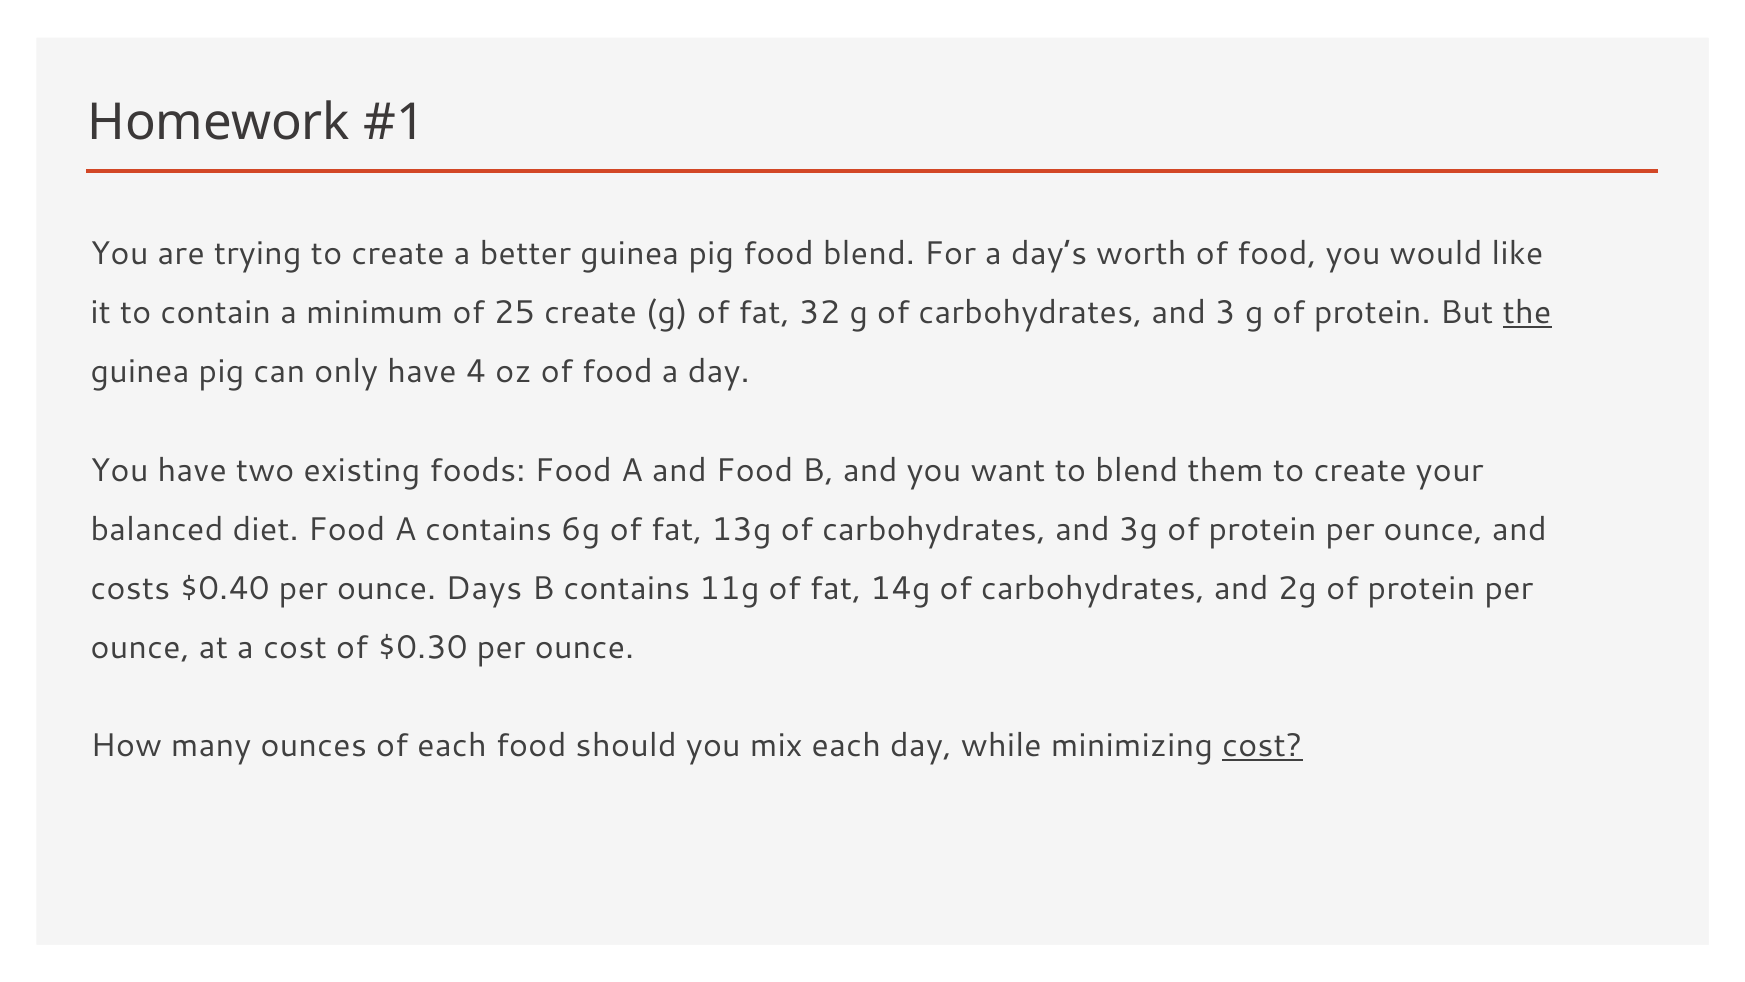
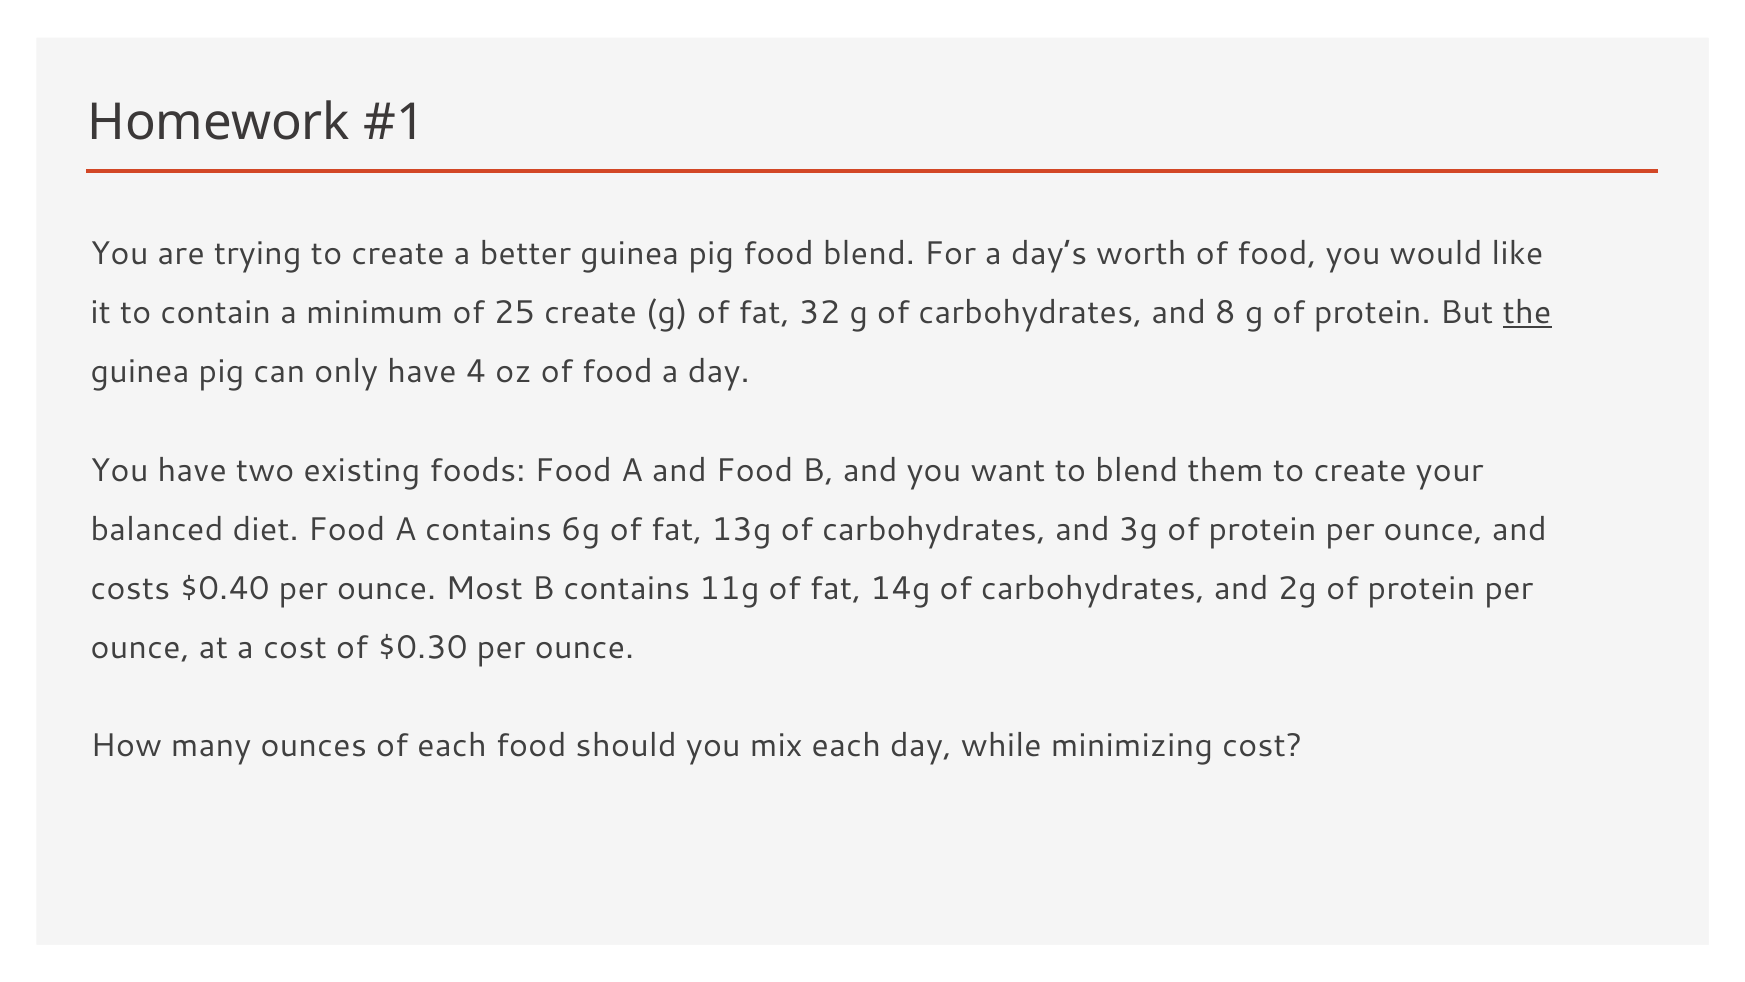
3: 3 -> 8 (1225, 312)
Days: Days -> Most (484, 588)
cost underline: present -> none (1262, 746)
